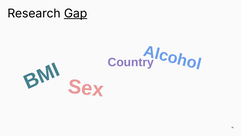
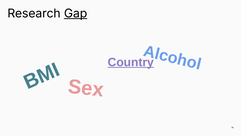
Country underline: none -> present (131, 62)
